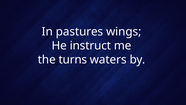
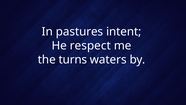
wings: wings -> intent (124, 32)
instruct: instruct -> respect (90, 46)
